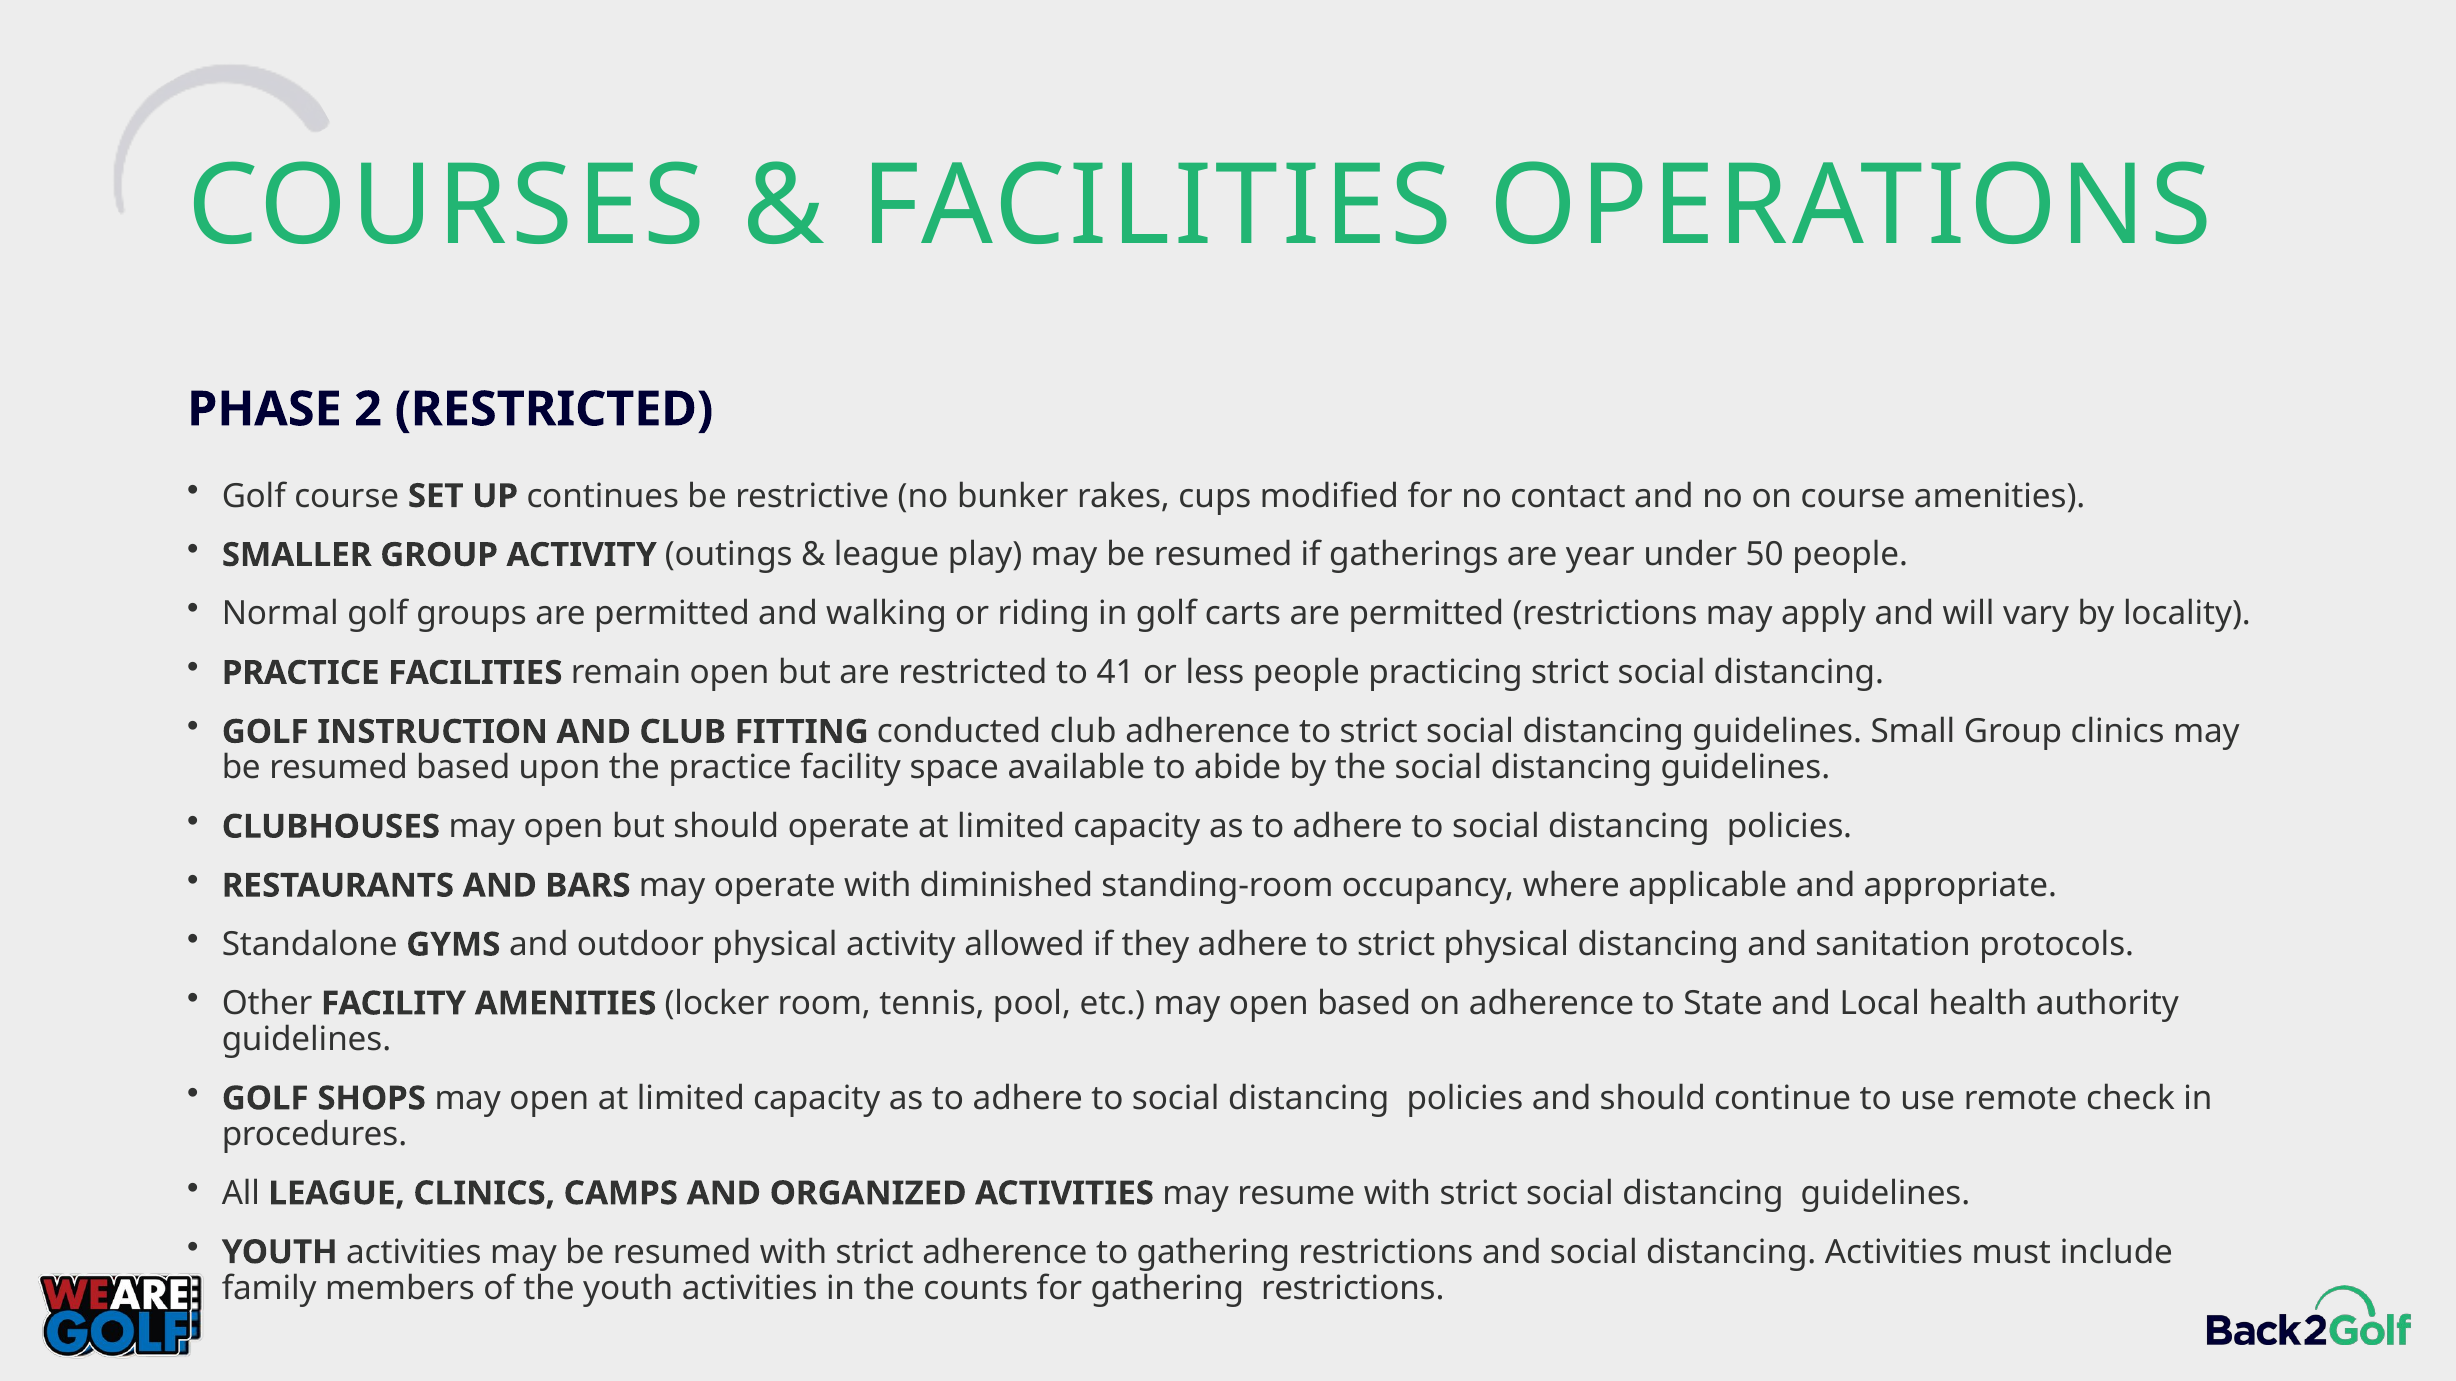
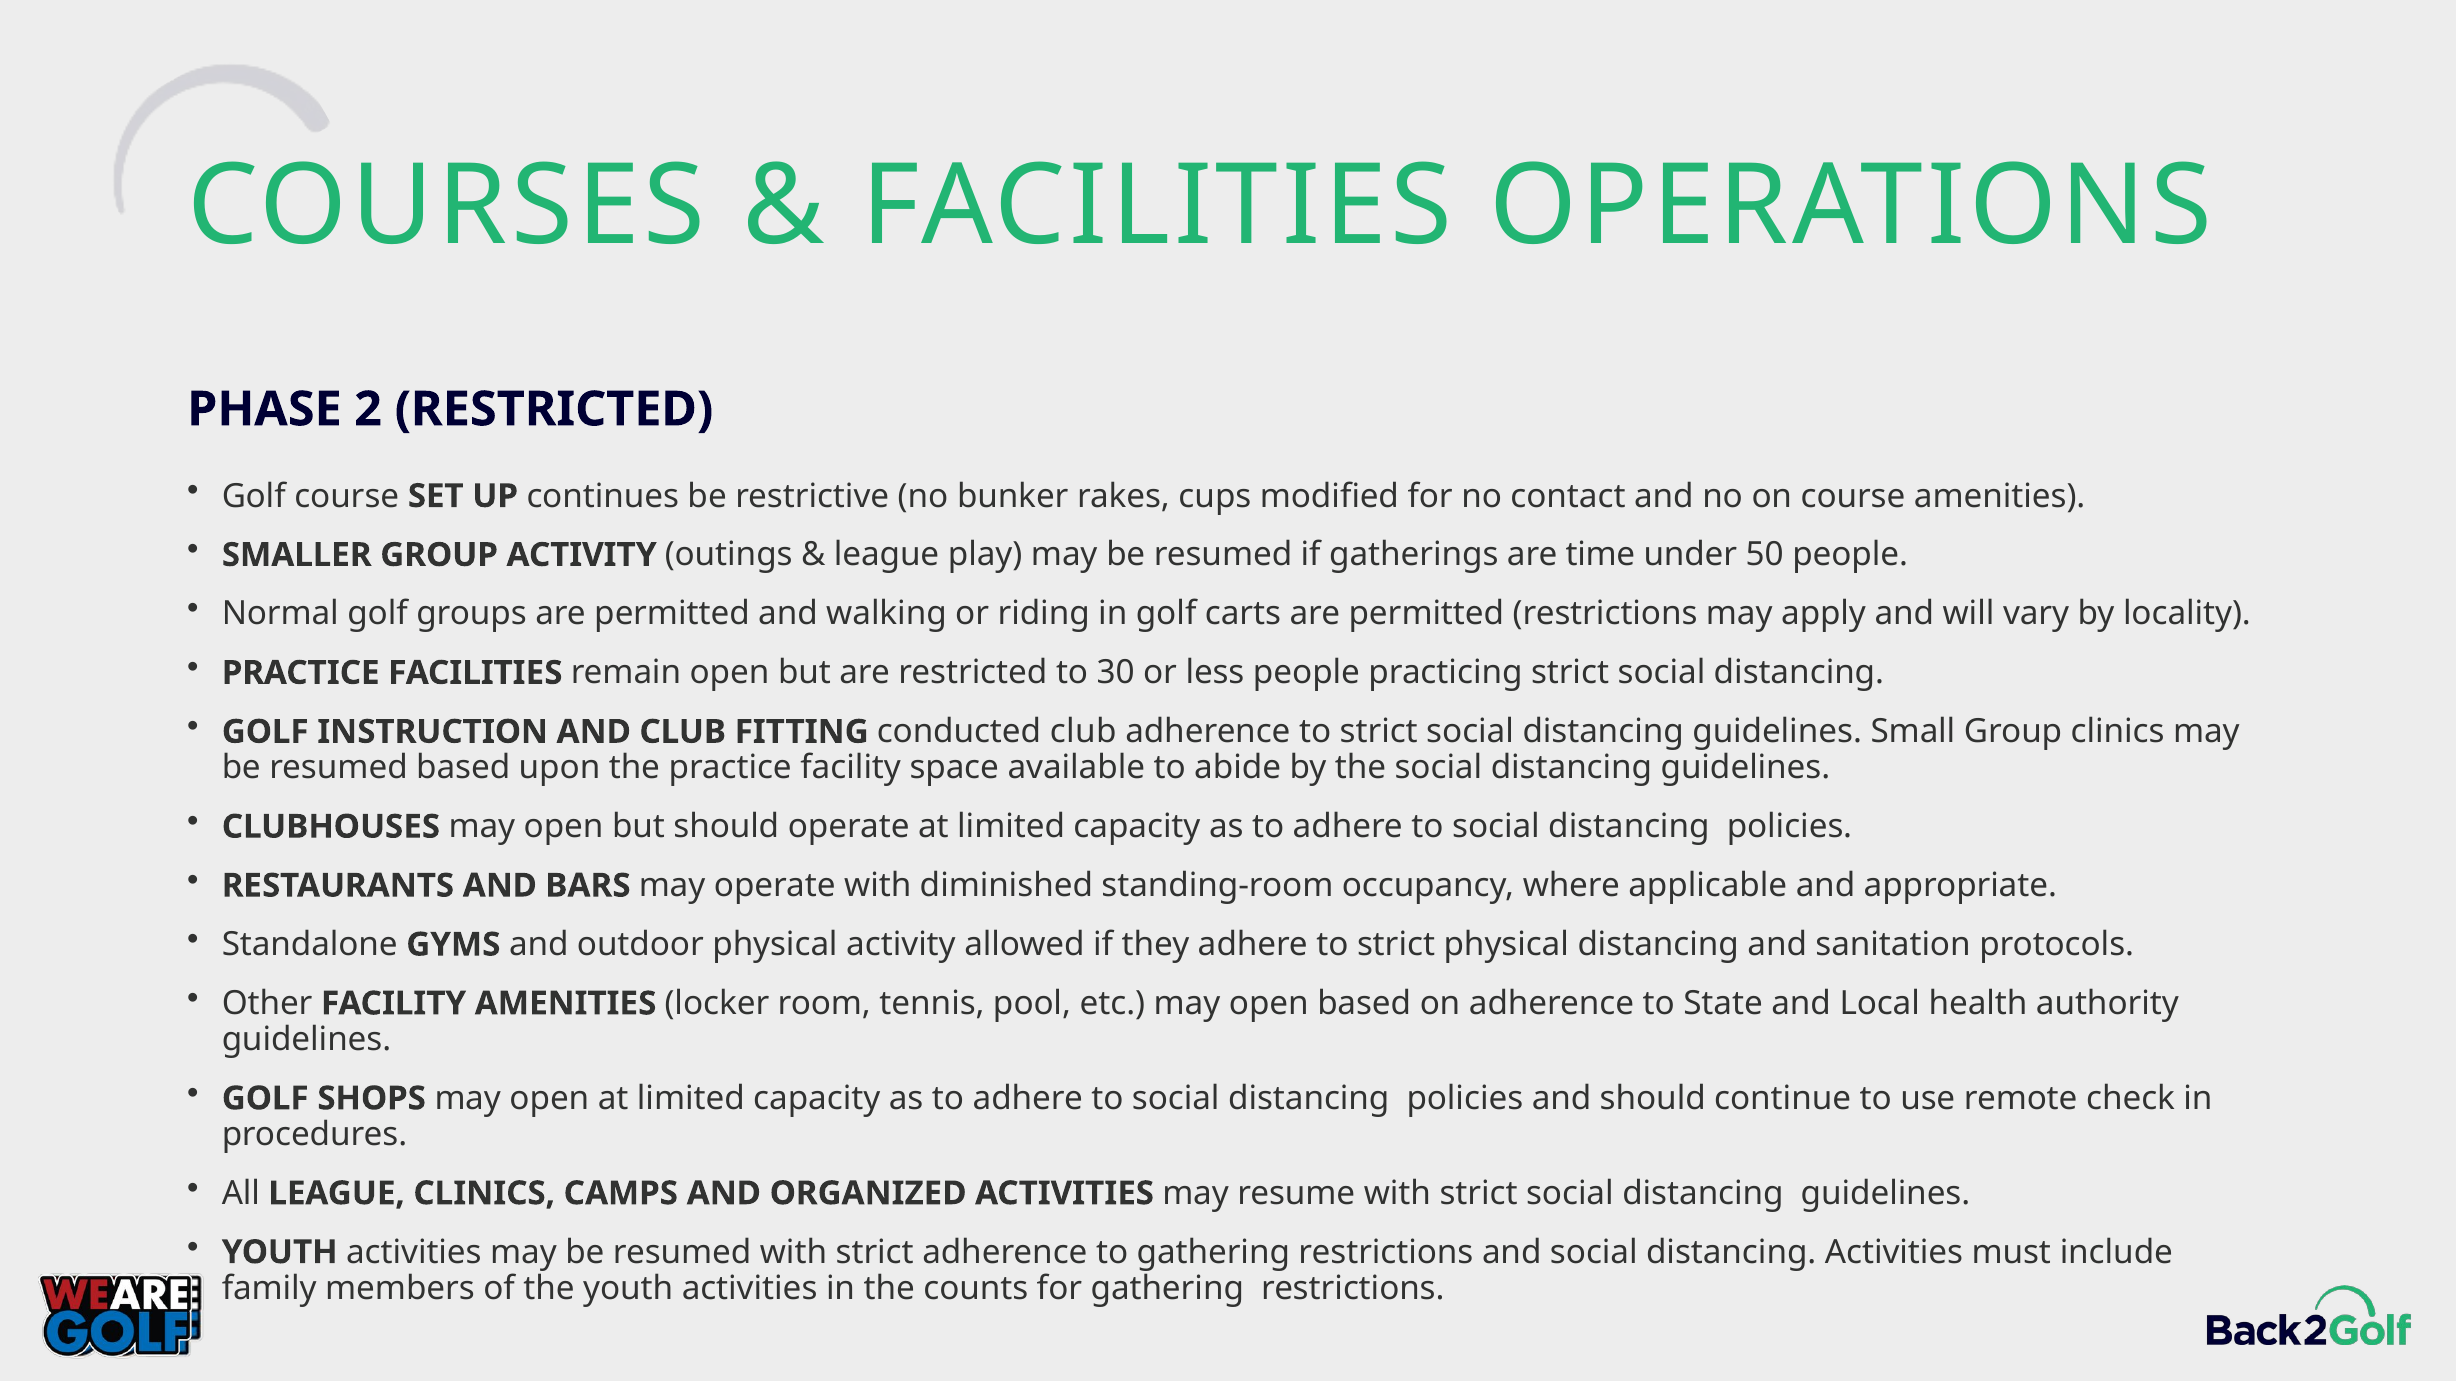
year: year -> time (1600, 555)
41: 41 -> 30 (1116, 673)
